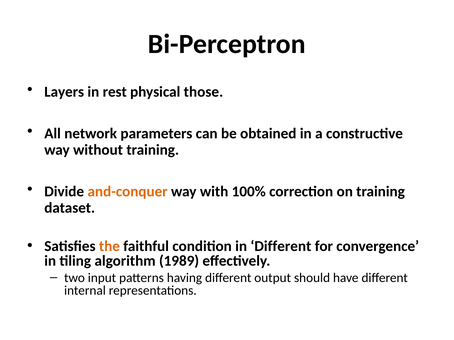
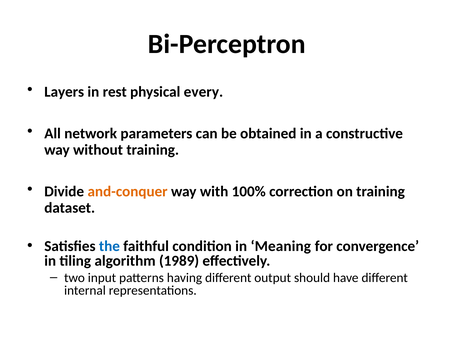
those: those -> every (203, 92)
the colour: orange -> blue (109, 246)
in Different: Different -> Meaning (281, 246)
